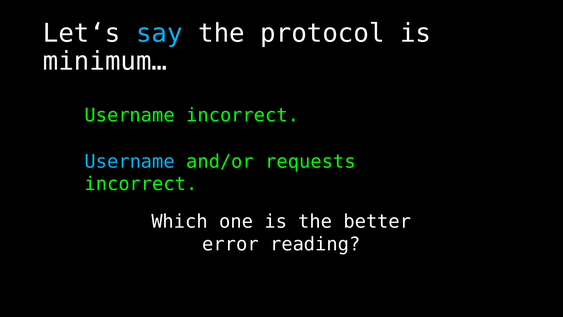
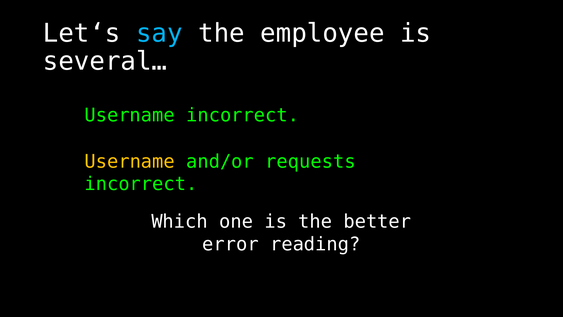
protocol: protocol -> employee (322, 33)
minimum…: minimum… -> several… (105, 61)
Username colour: light blue -> yellow (130, 161)
